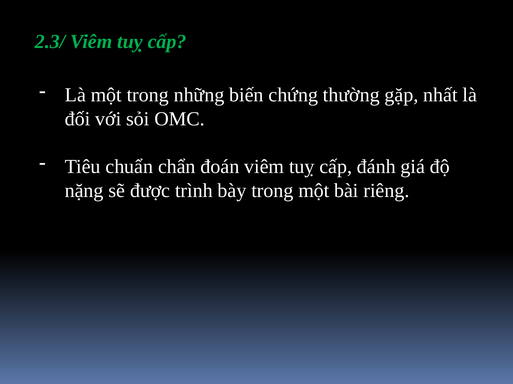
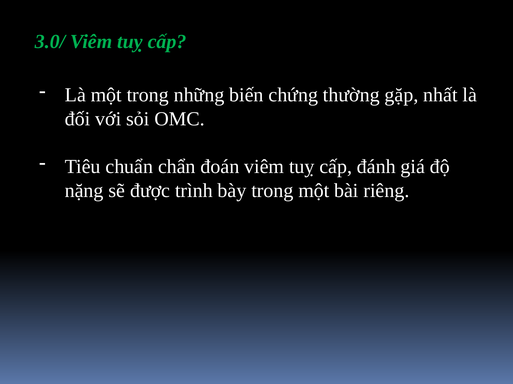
2.3/: 2.3/ -> 3.0/ (50, 42)
